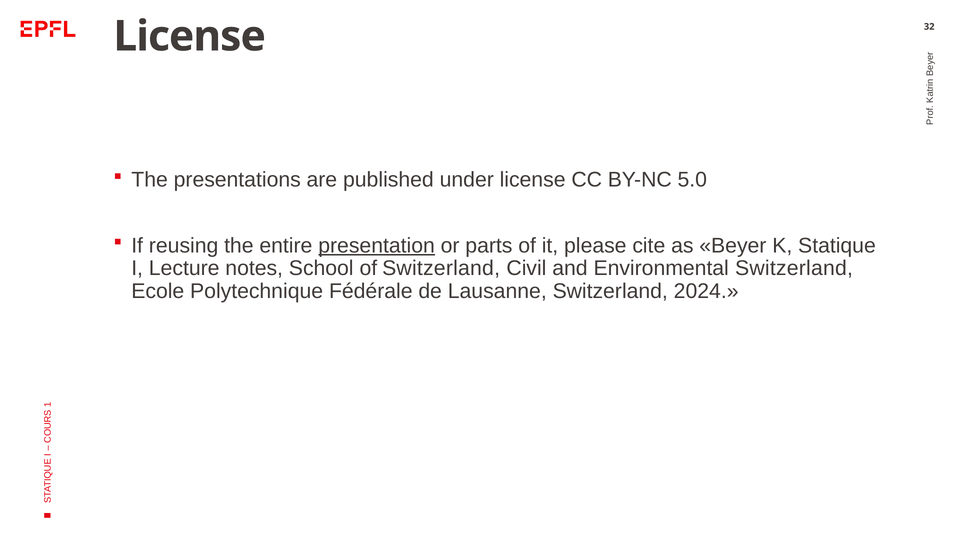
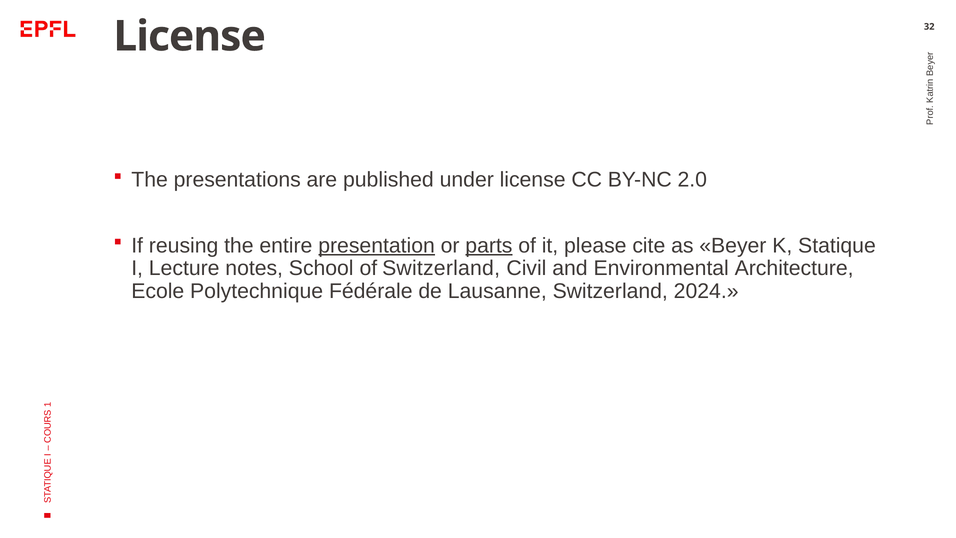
5.0: 5.0 -> 2.0 (692, 180)
parts underline: none -> present (489, 245)
Environmental Switzerland: Switzerland -> Architecture (794, 268)
